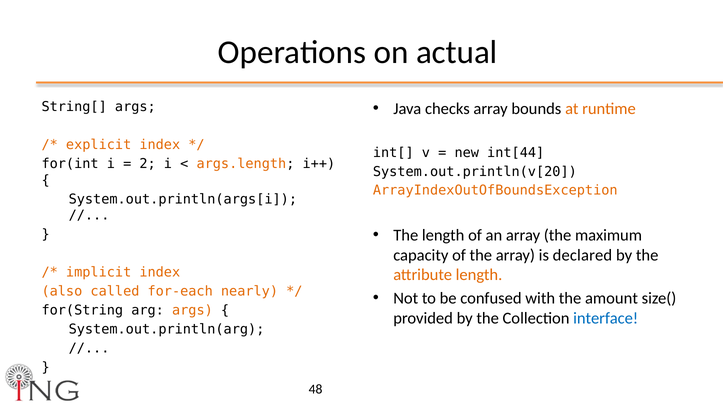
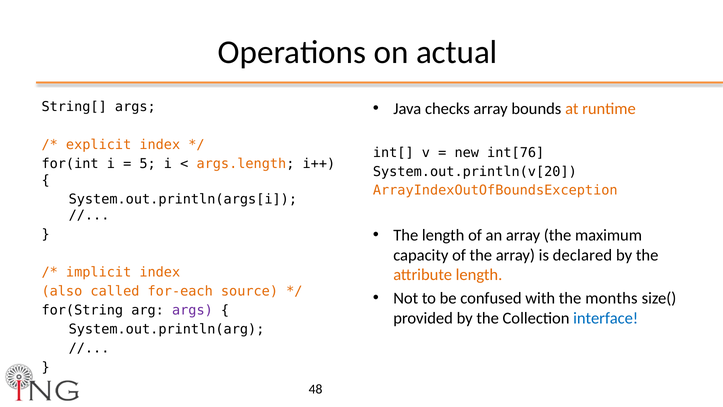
int[44: int[44 -> int[76 (516, 152)
2: 2 -> 5 (148, 164)
nearly: nearly -> source (250, 291)
amount: amount -> months (611, 298)
args colour: orange -> purple (192, 310)
